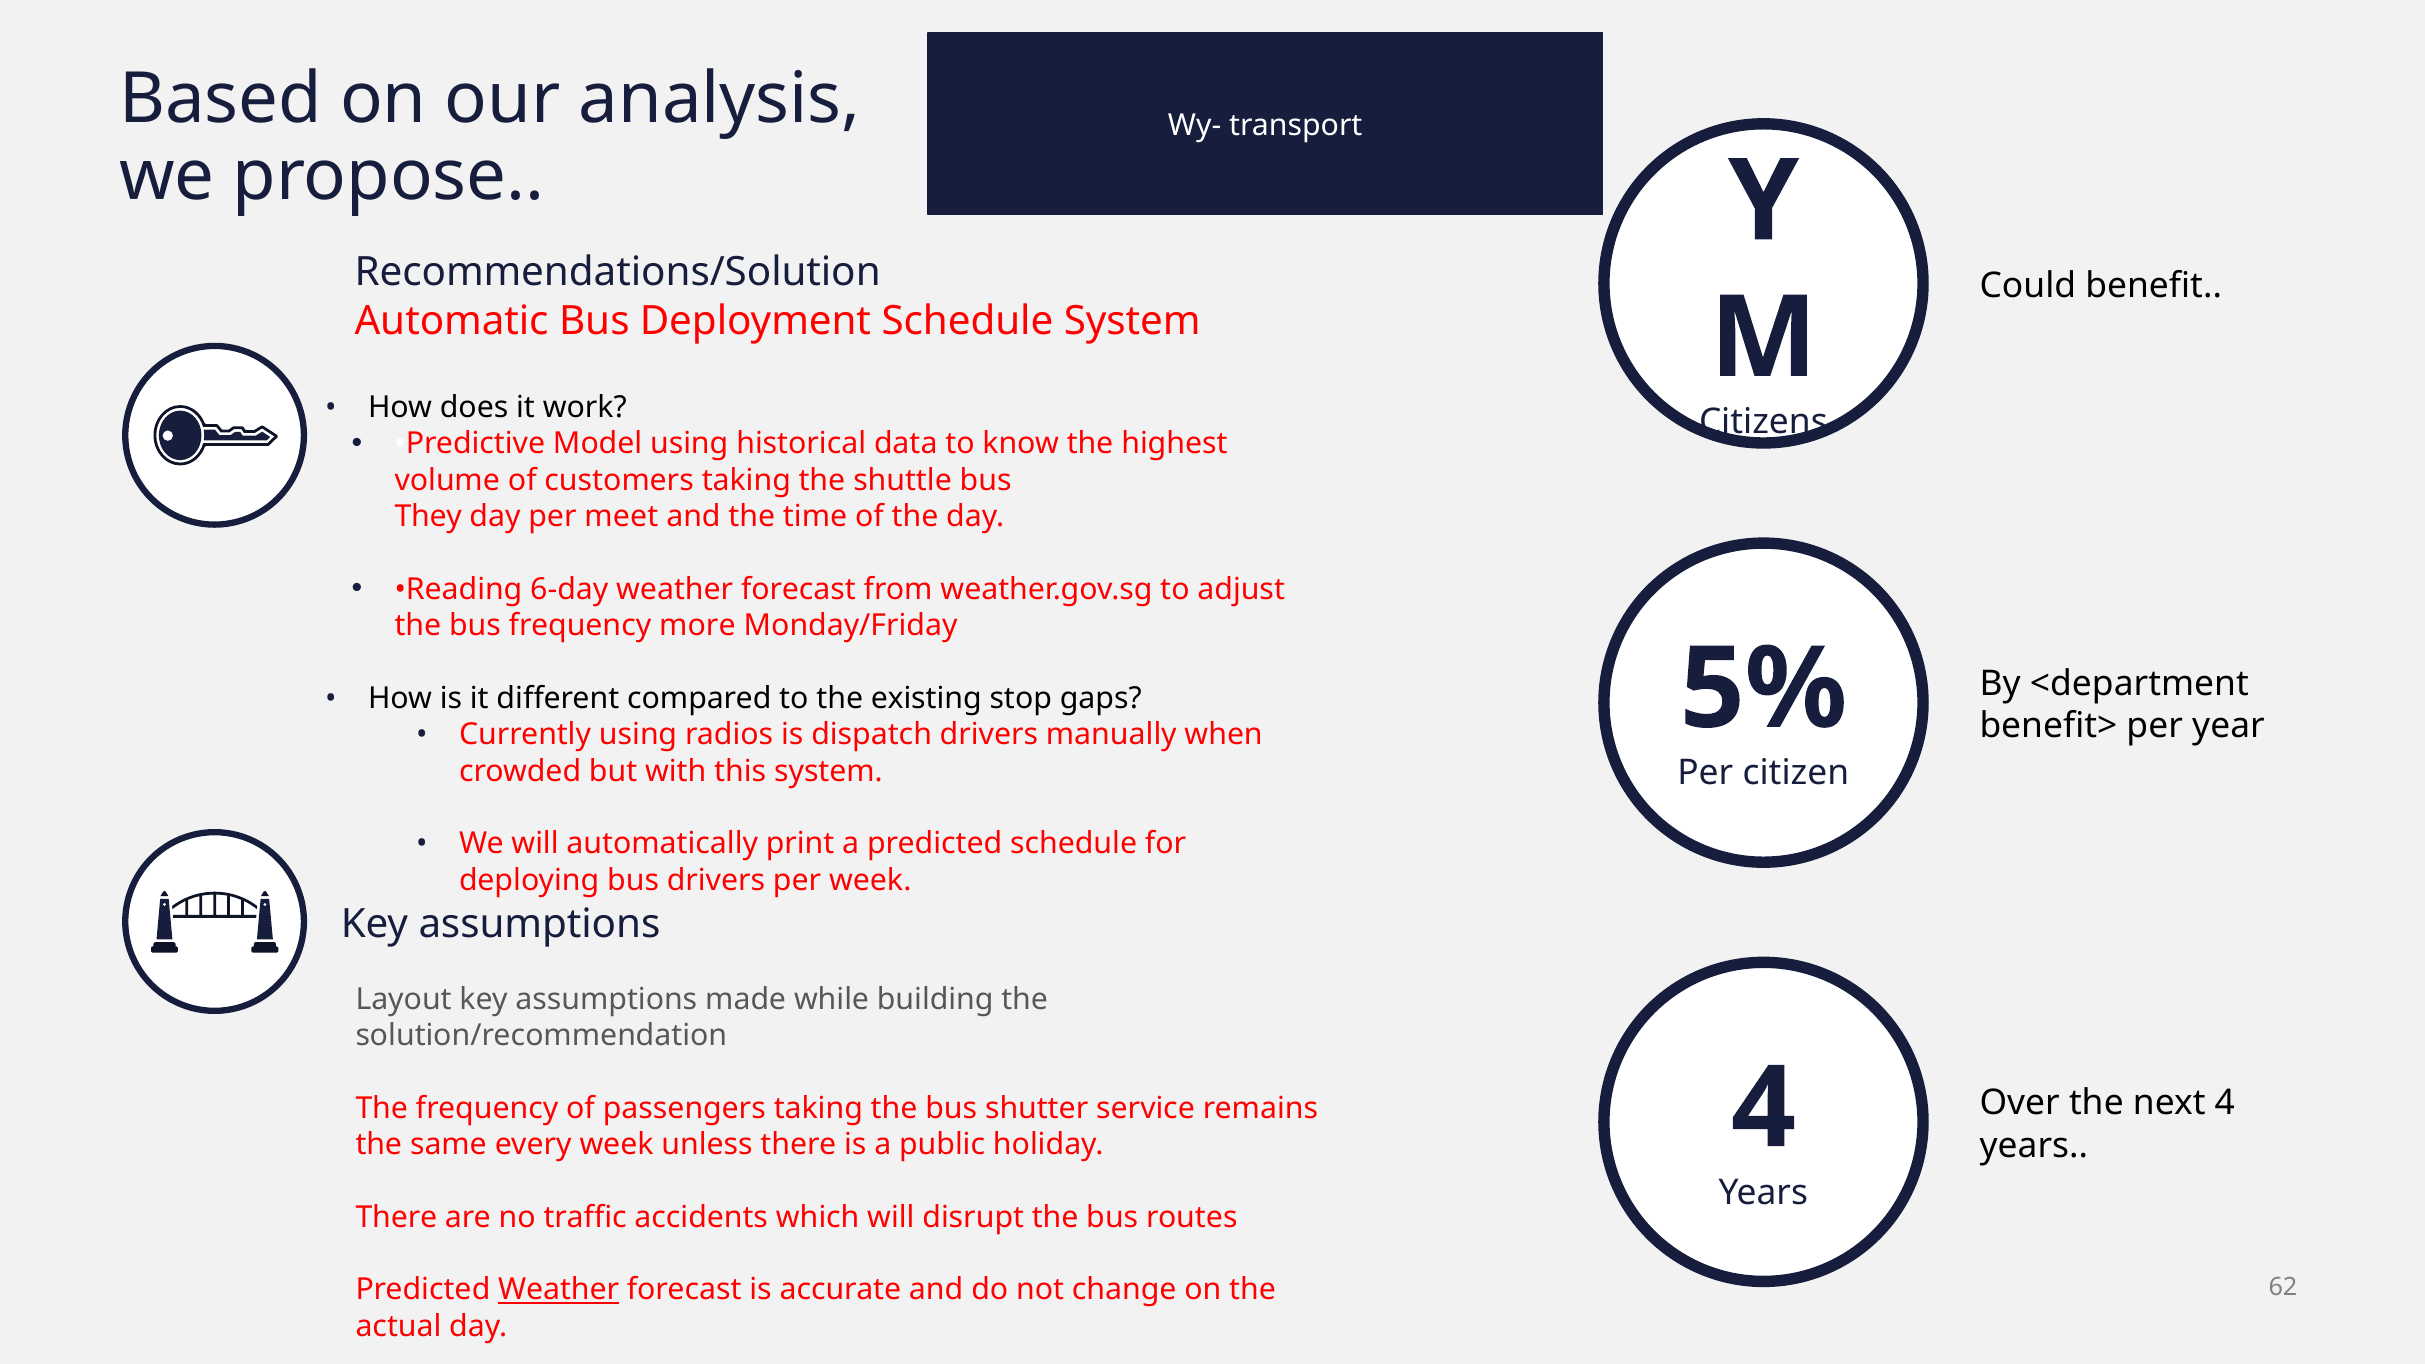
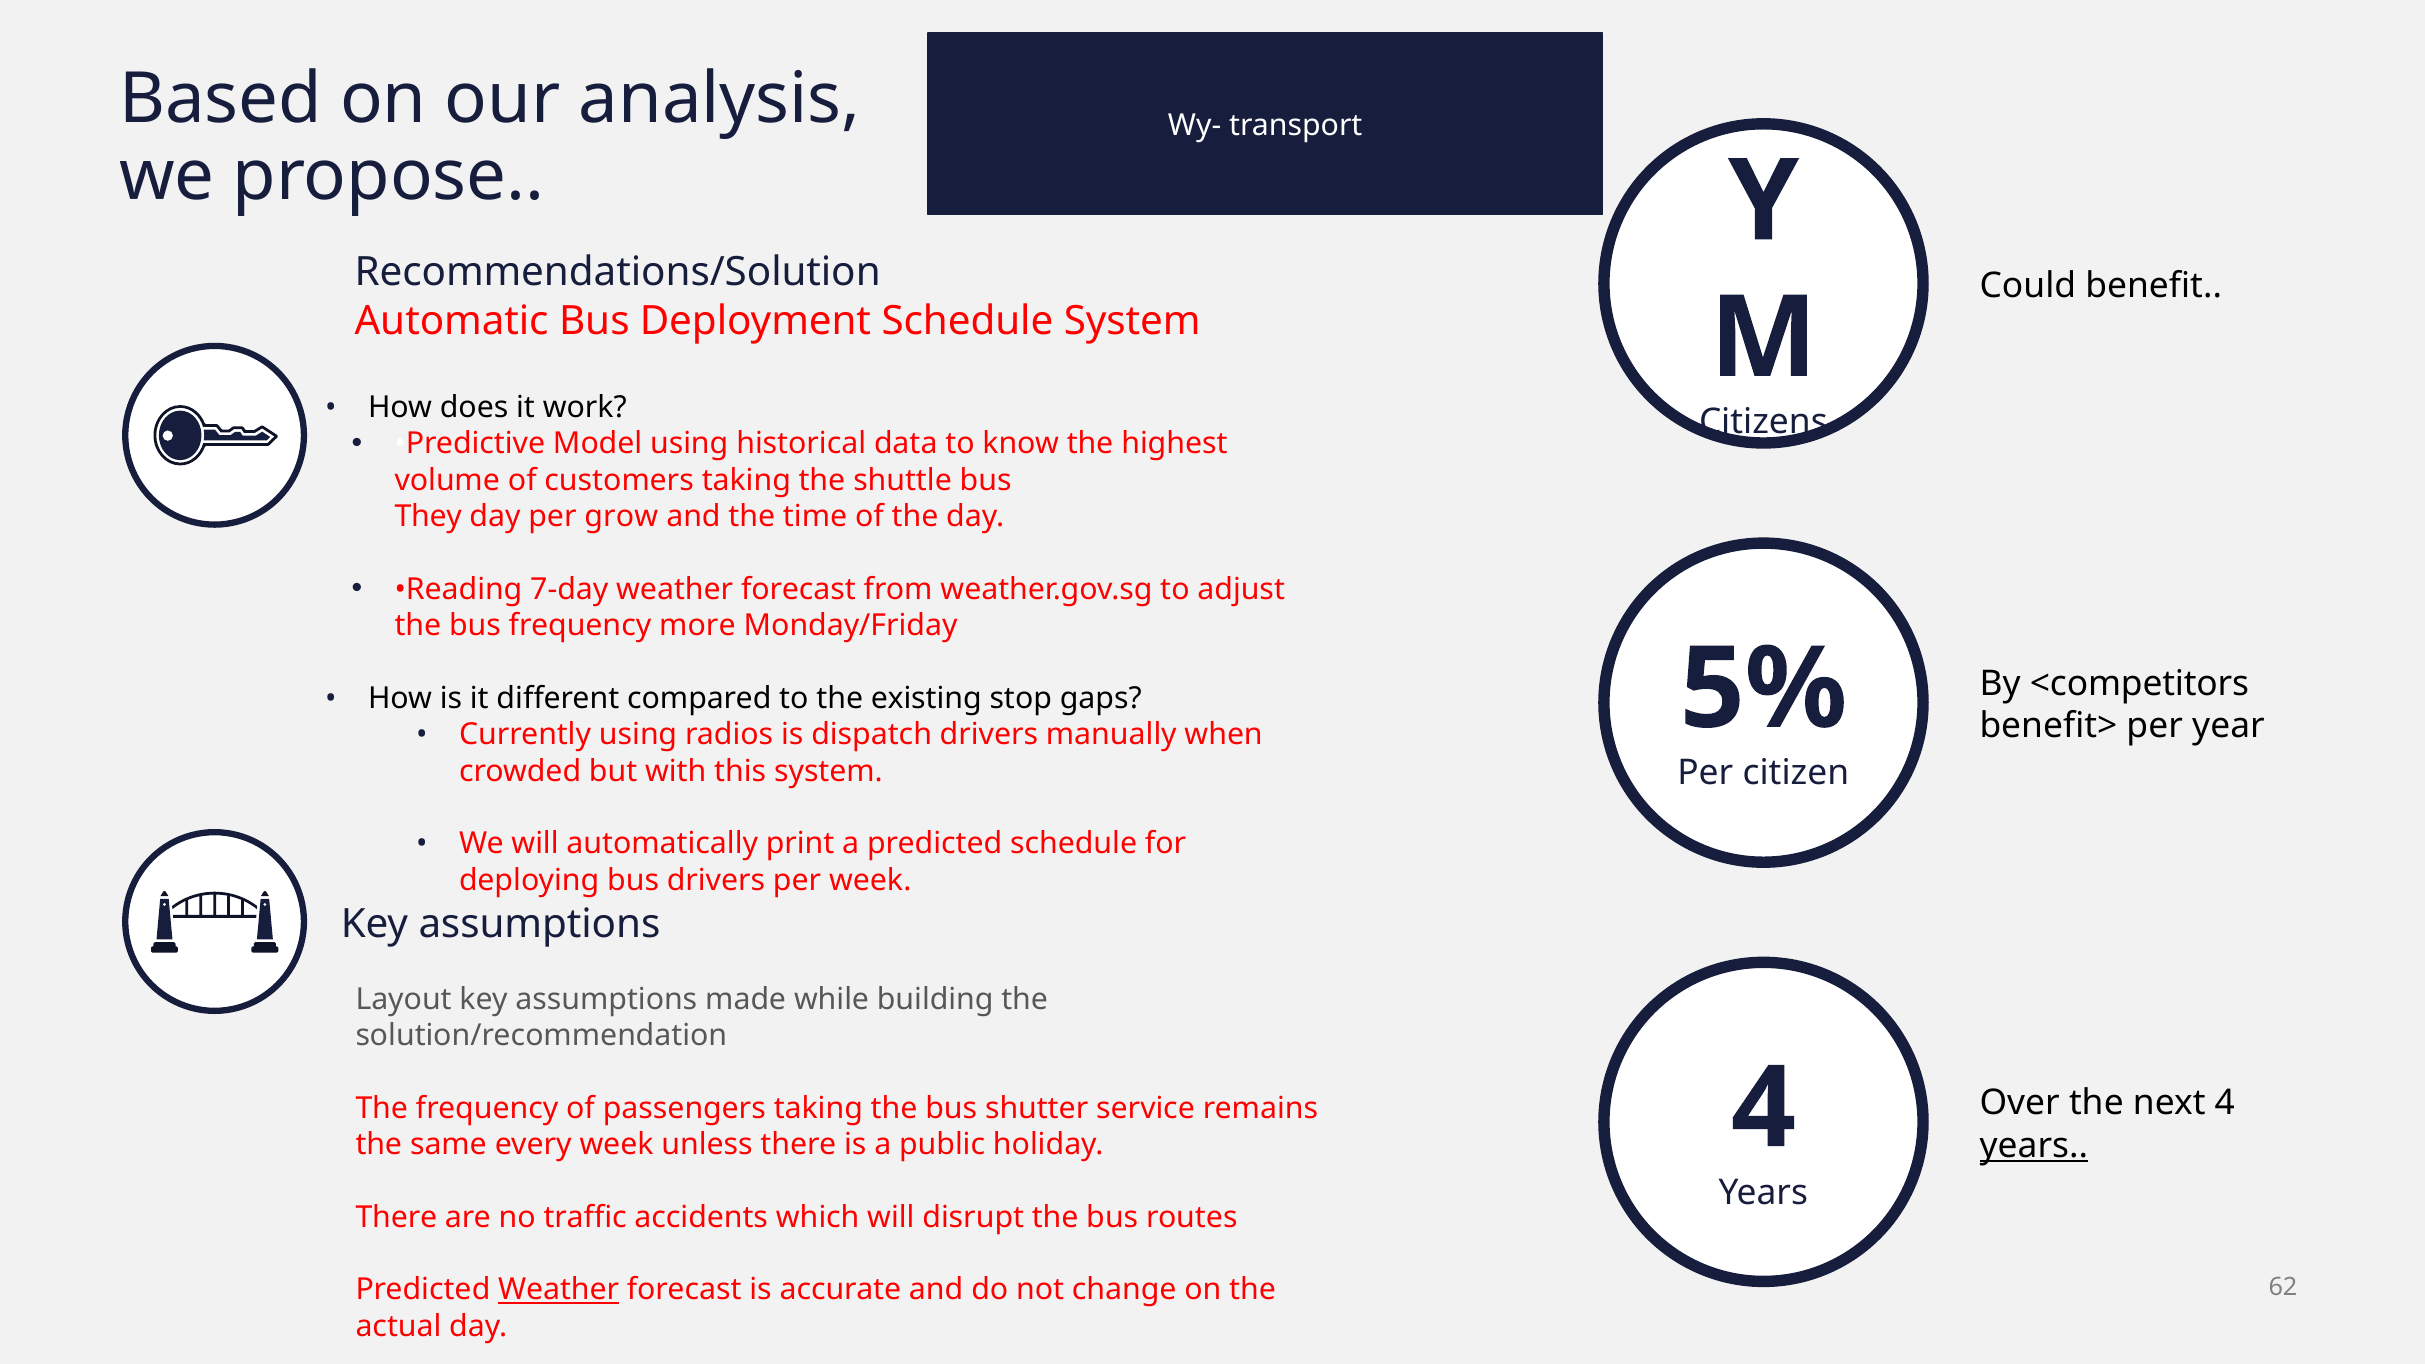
meet: meet -> grow (621, 517)
6-day: 6-day -> 7-day (569, 589)
<department: <department -> <competitors (2139, 684)
years underline: none -> present (2034, 1146)
